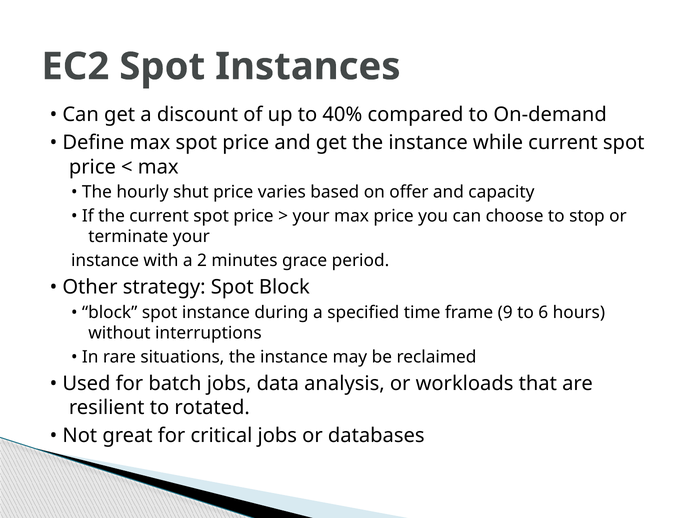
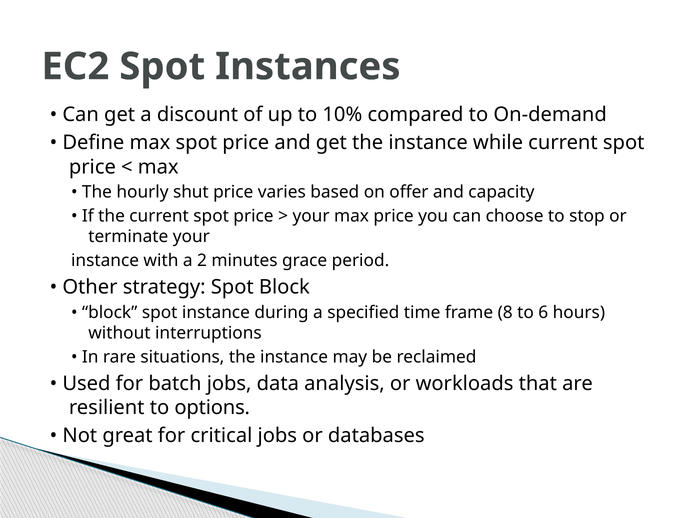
40%: 40% -> 10% (342, 115)
9: 9 -> 8 (505, 313)
rotated: rotated -> options (212, 408)
